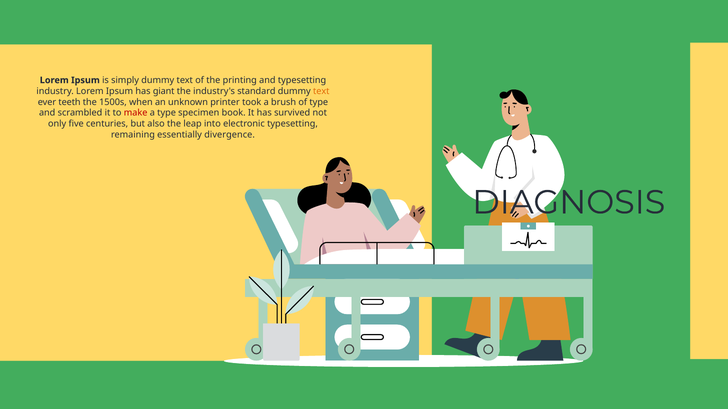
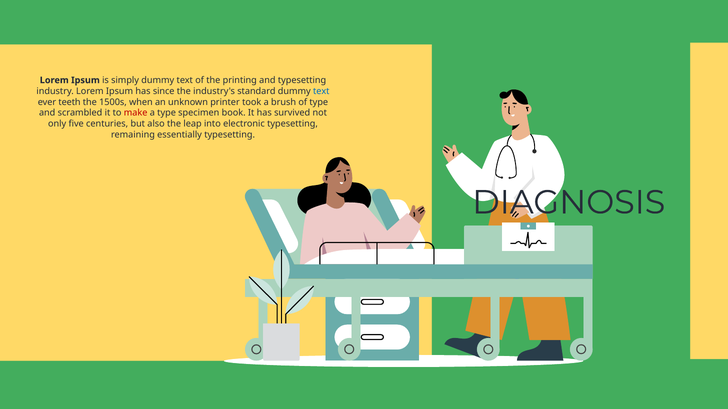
giant: giant -> since (164, 91)
text colour: orange -> blue (321, 91)
essentially divergence: divergence -> typesetting (230, 135)
